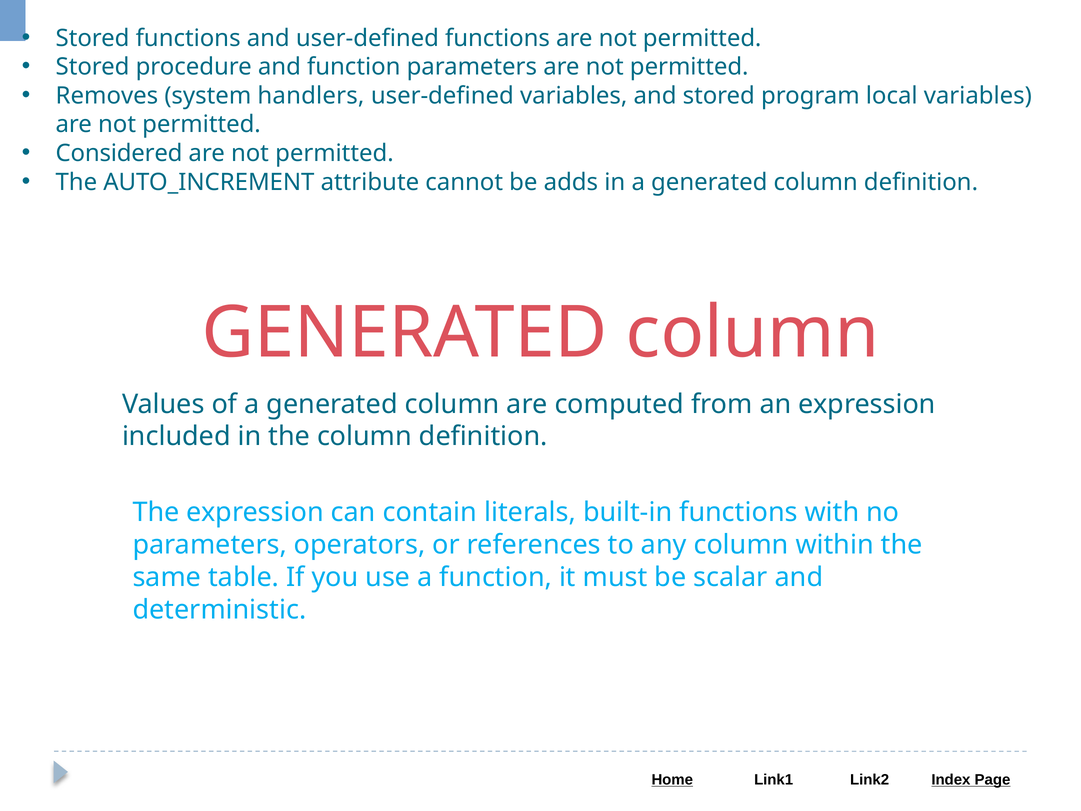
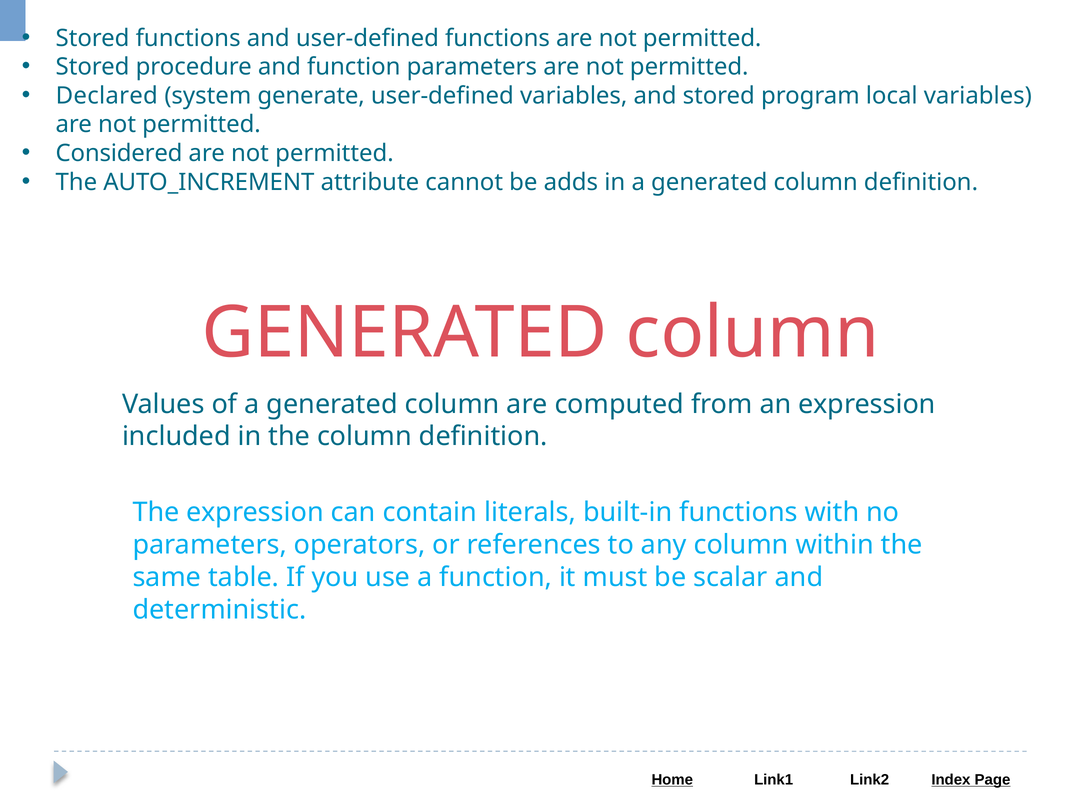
Removes: Removes -> Declared (107, 96)
handlers: handlers -> generate (311, 96)
